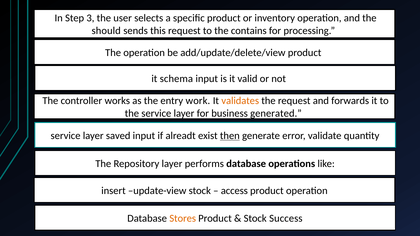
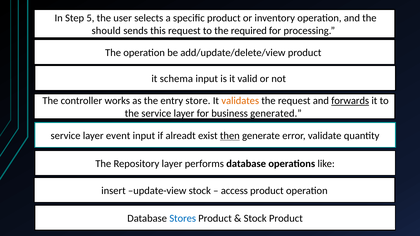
3: 3 -> 5 (90, 18)
contains: contains -> required (249, 31)
work: work -> store (198, 101)
forwards underline: none -> present (350, 101)
saved: saved -> event (118, 136)
Stores colour: orange -> blue (183, 219)
Stock Success: Success -> Product (286, 219)
